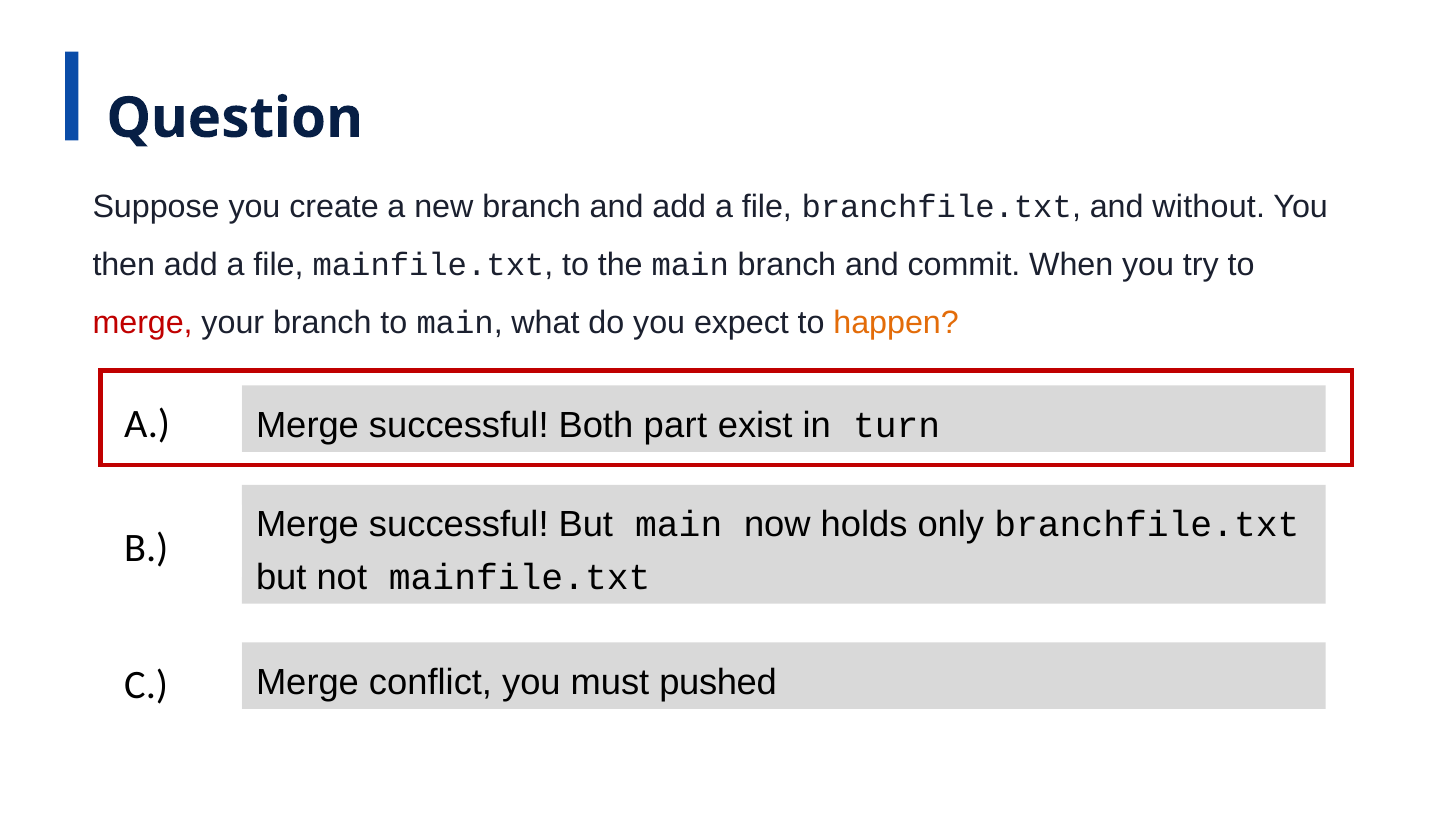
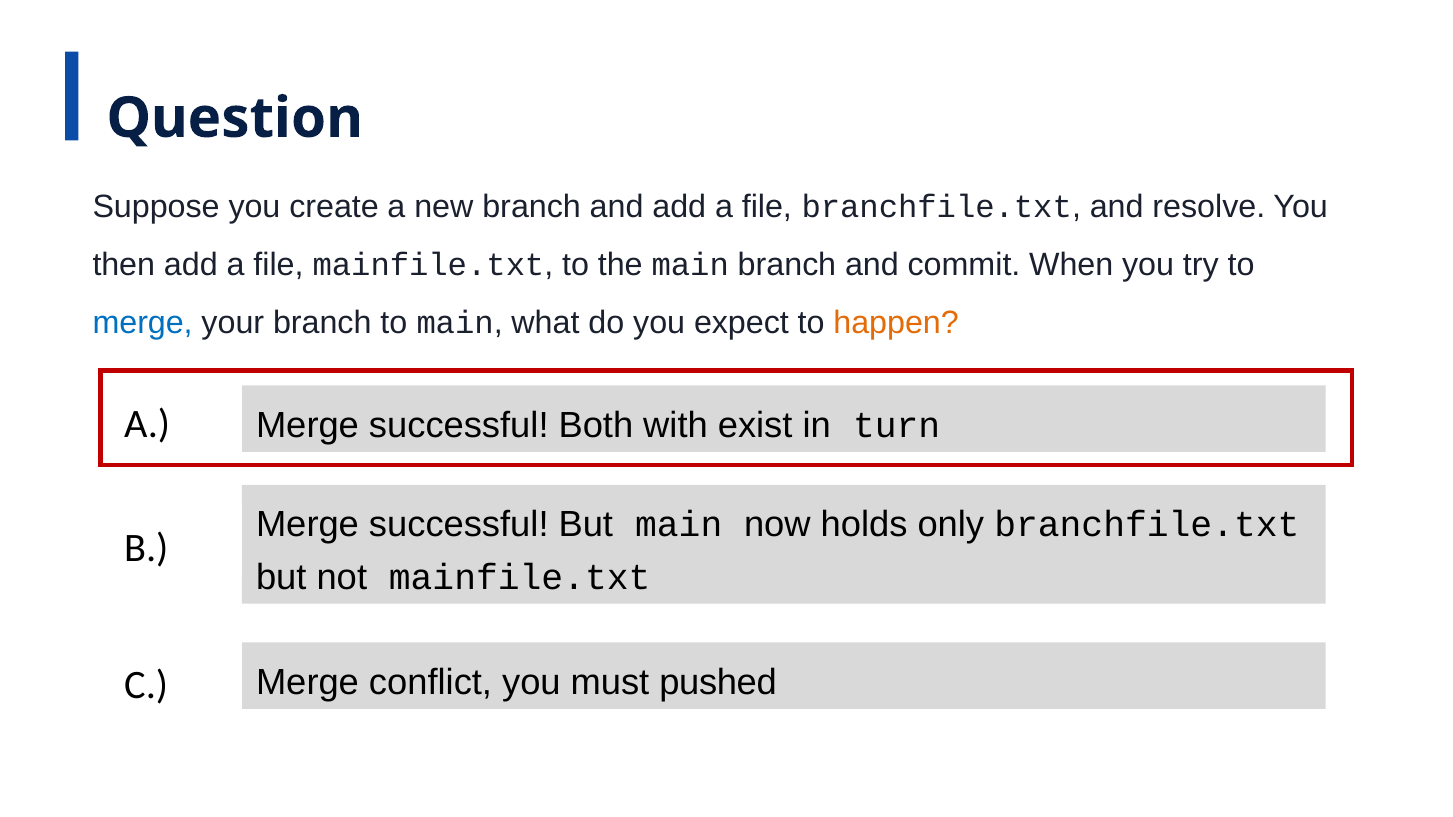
without: without -> resolve (1209, 207)
merge colour: red -> blue (143, 323)
part: part -> with (676, 426)
